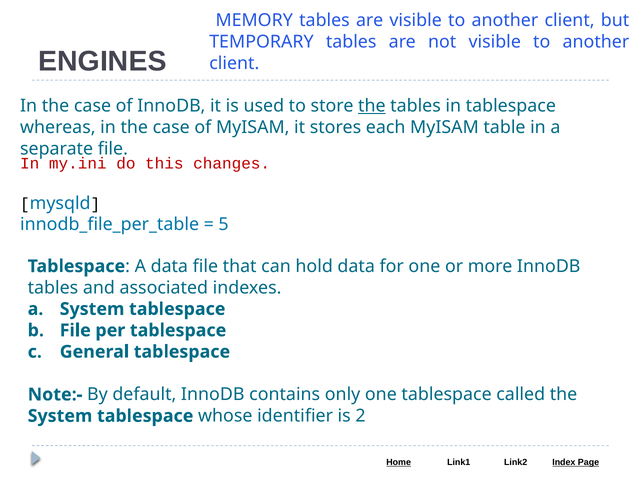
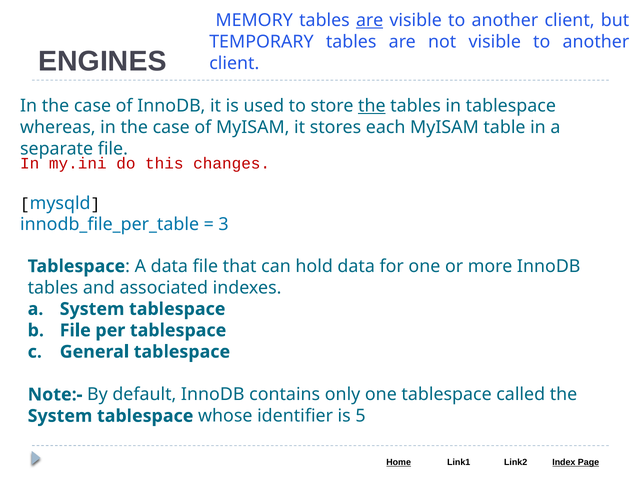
are underline: none -> present (370, 20)
5: 5 -> 3 (224, 224)
2: 2 -> 5 (361, 416)
